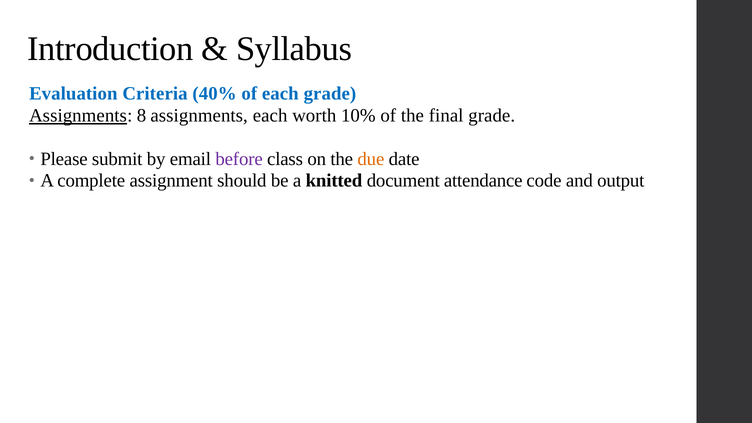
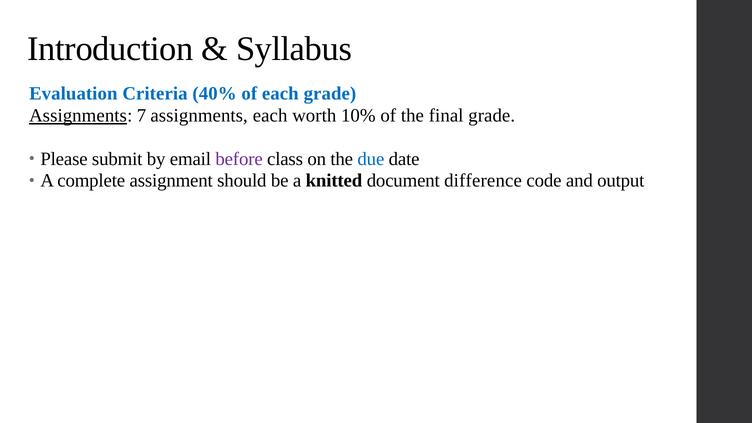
8: 8 -> 7 (141, 115)
due colour: orange -> blue (371, 159)
attendance: attendance -> difference (483, 181)
